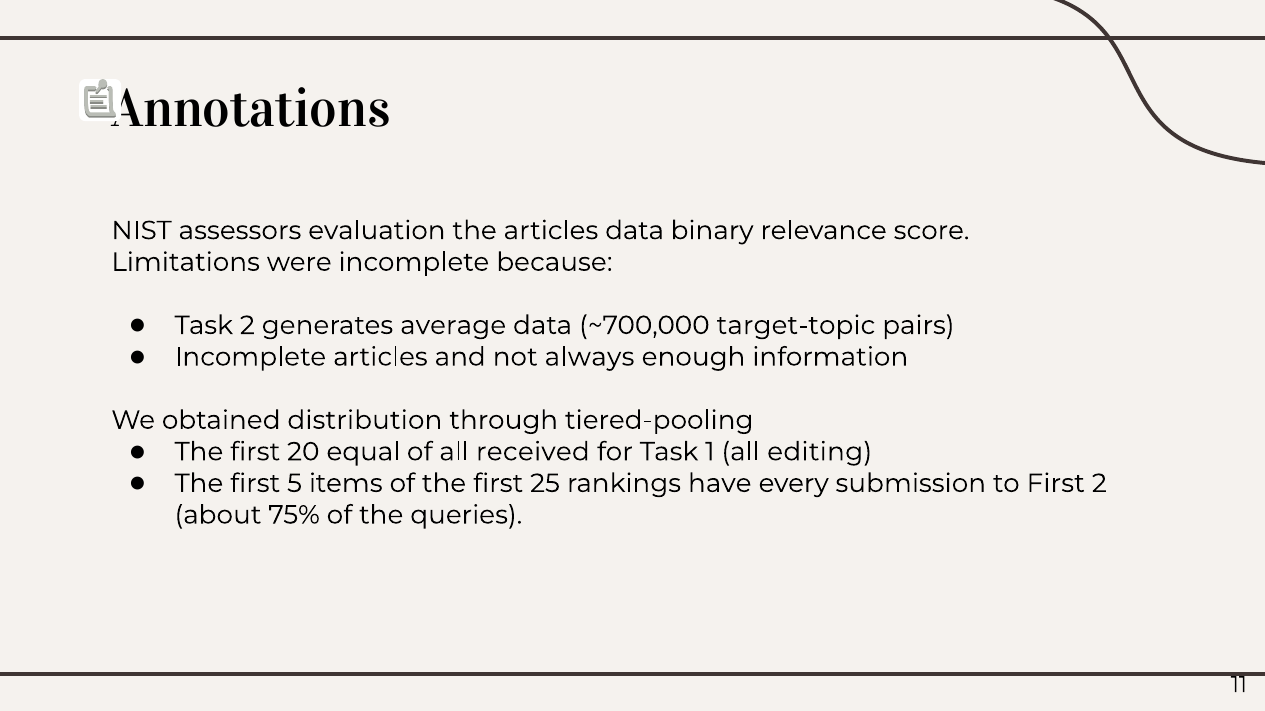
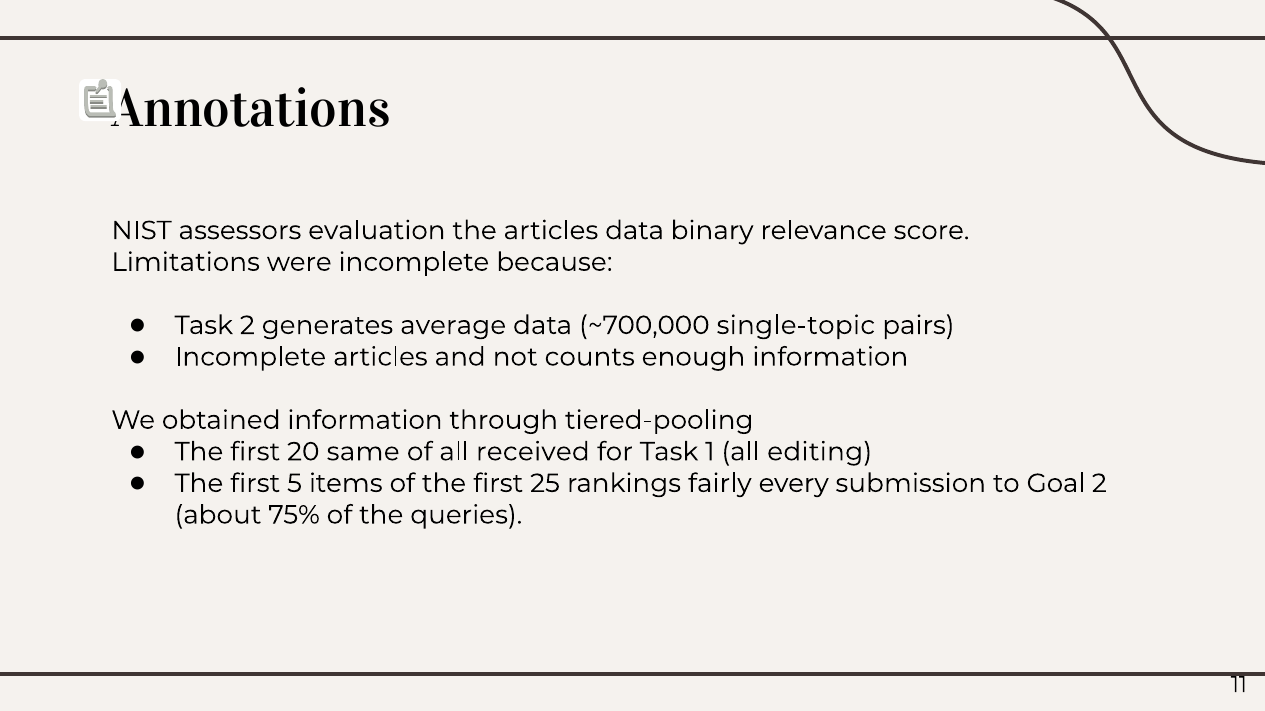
target-topic: target-topic -> single-topic (796, 326)
always: always -> counts (590, 357)
obtained distribution: distribution -> information (365, 420)
equal: equal -> same (363, 452)
have: have -> fairly (720, 484)
to First: First -> Goal (1056, 484)
